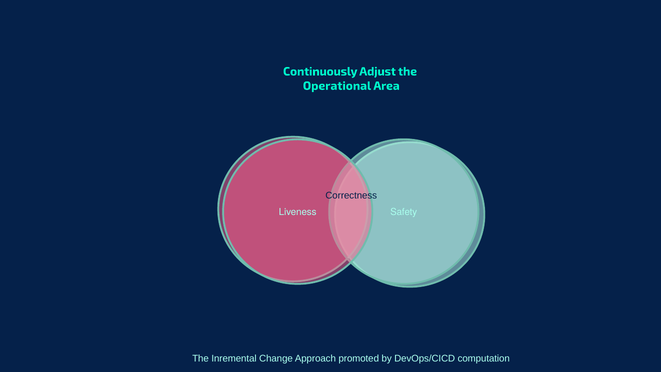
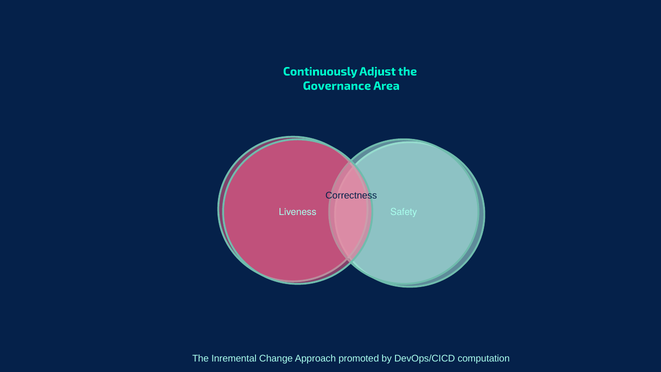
Operational: Operational -> Governance (337, 86)
